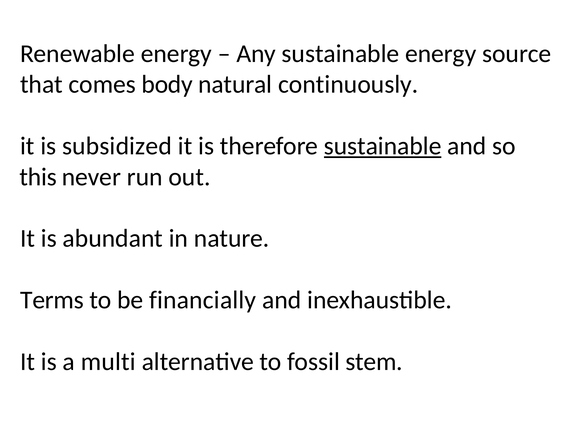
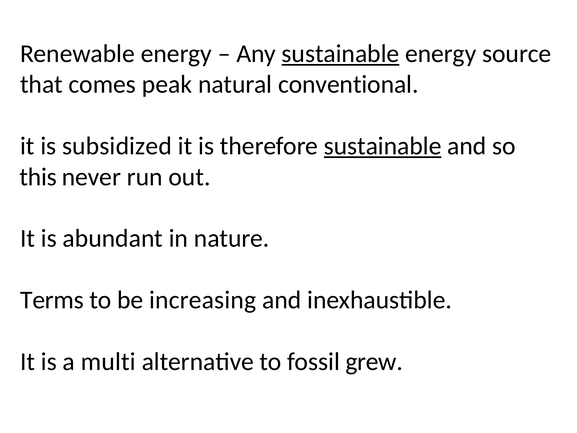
sustainable underline: none -> present (340, 54)
body: body -> peak (167, 84)
continuously: continuously -> conventional (348, 84)
financially: financially -> increasing (203, 300)
stem: stem -> grew (374, 361)
